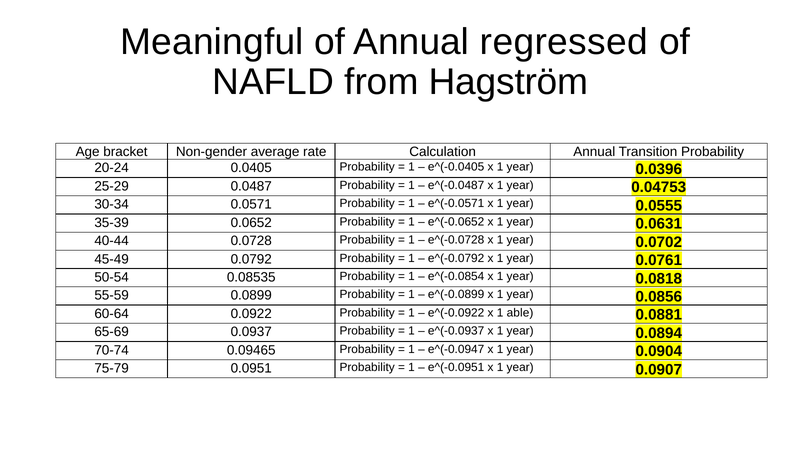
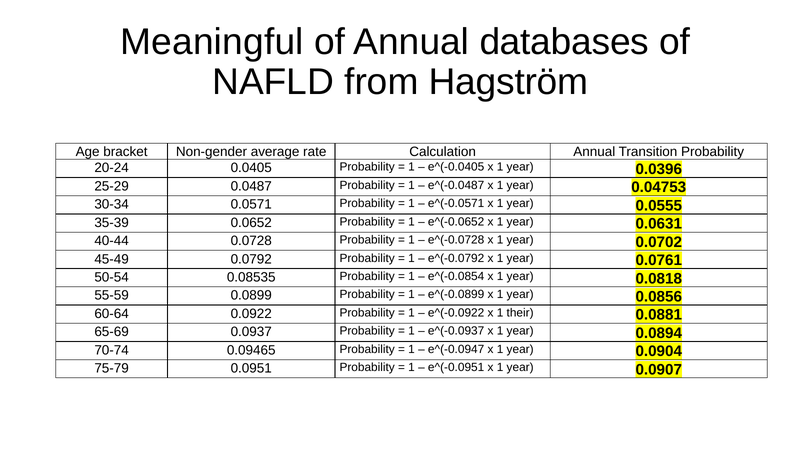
regressed: regressed -> databases (564, 42)
able: able -> their (520, 313)
